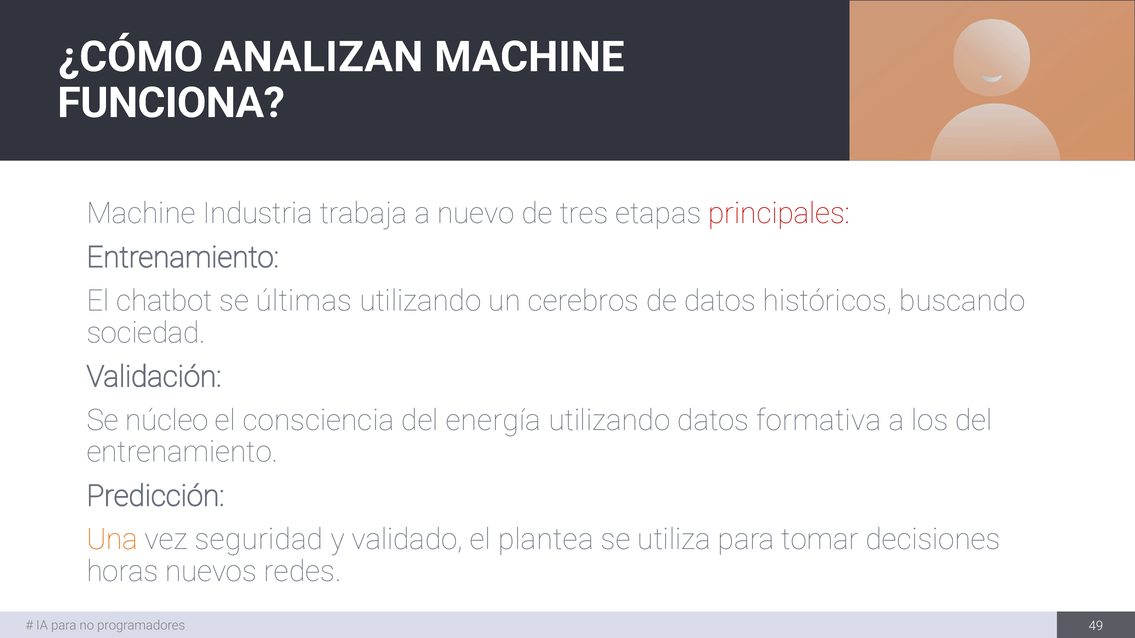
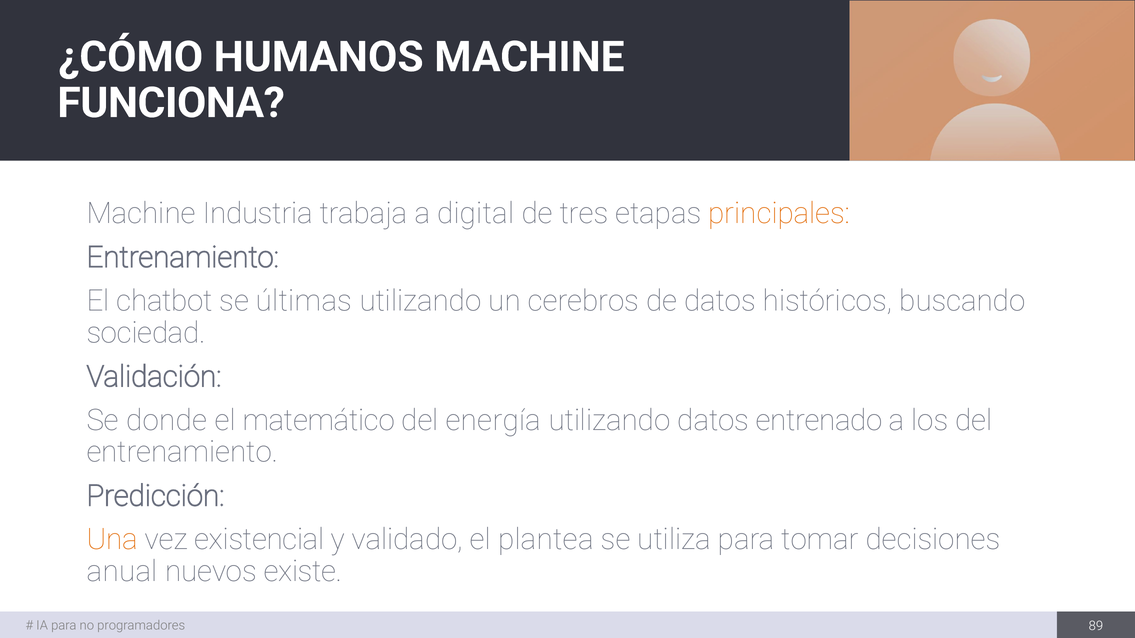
ANALIZAN: ANALIZAN -> HUMANOS (319, 57)
nuevo: nuevo -> digital (476, 214)
principales colour: red -> orange (779, 214)
núcleo: núcleo -> donde (167, 421)
consciencia: consciencia -> matemático (319, 421)
formativa: formativa -> entrenado (819, 421)
seguridad: seguridad -> existencial (259, 540)
horas: horas -> anual (122, 572)
redes: redes -> existe (303, 572)
49: 49 -> 89 (1096, 626)
